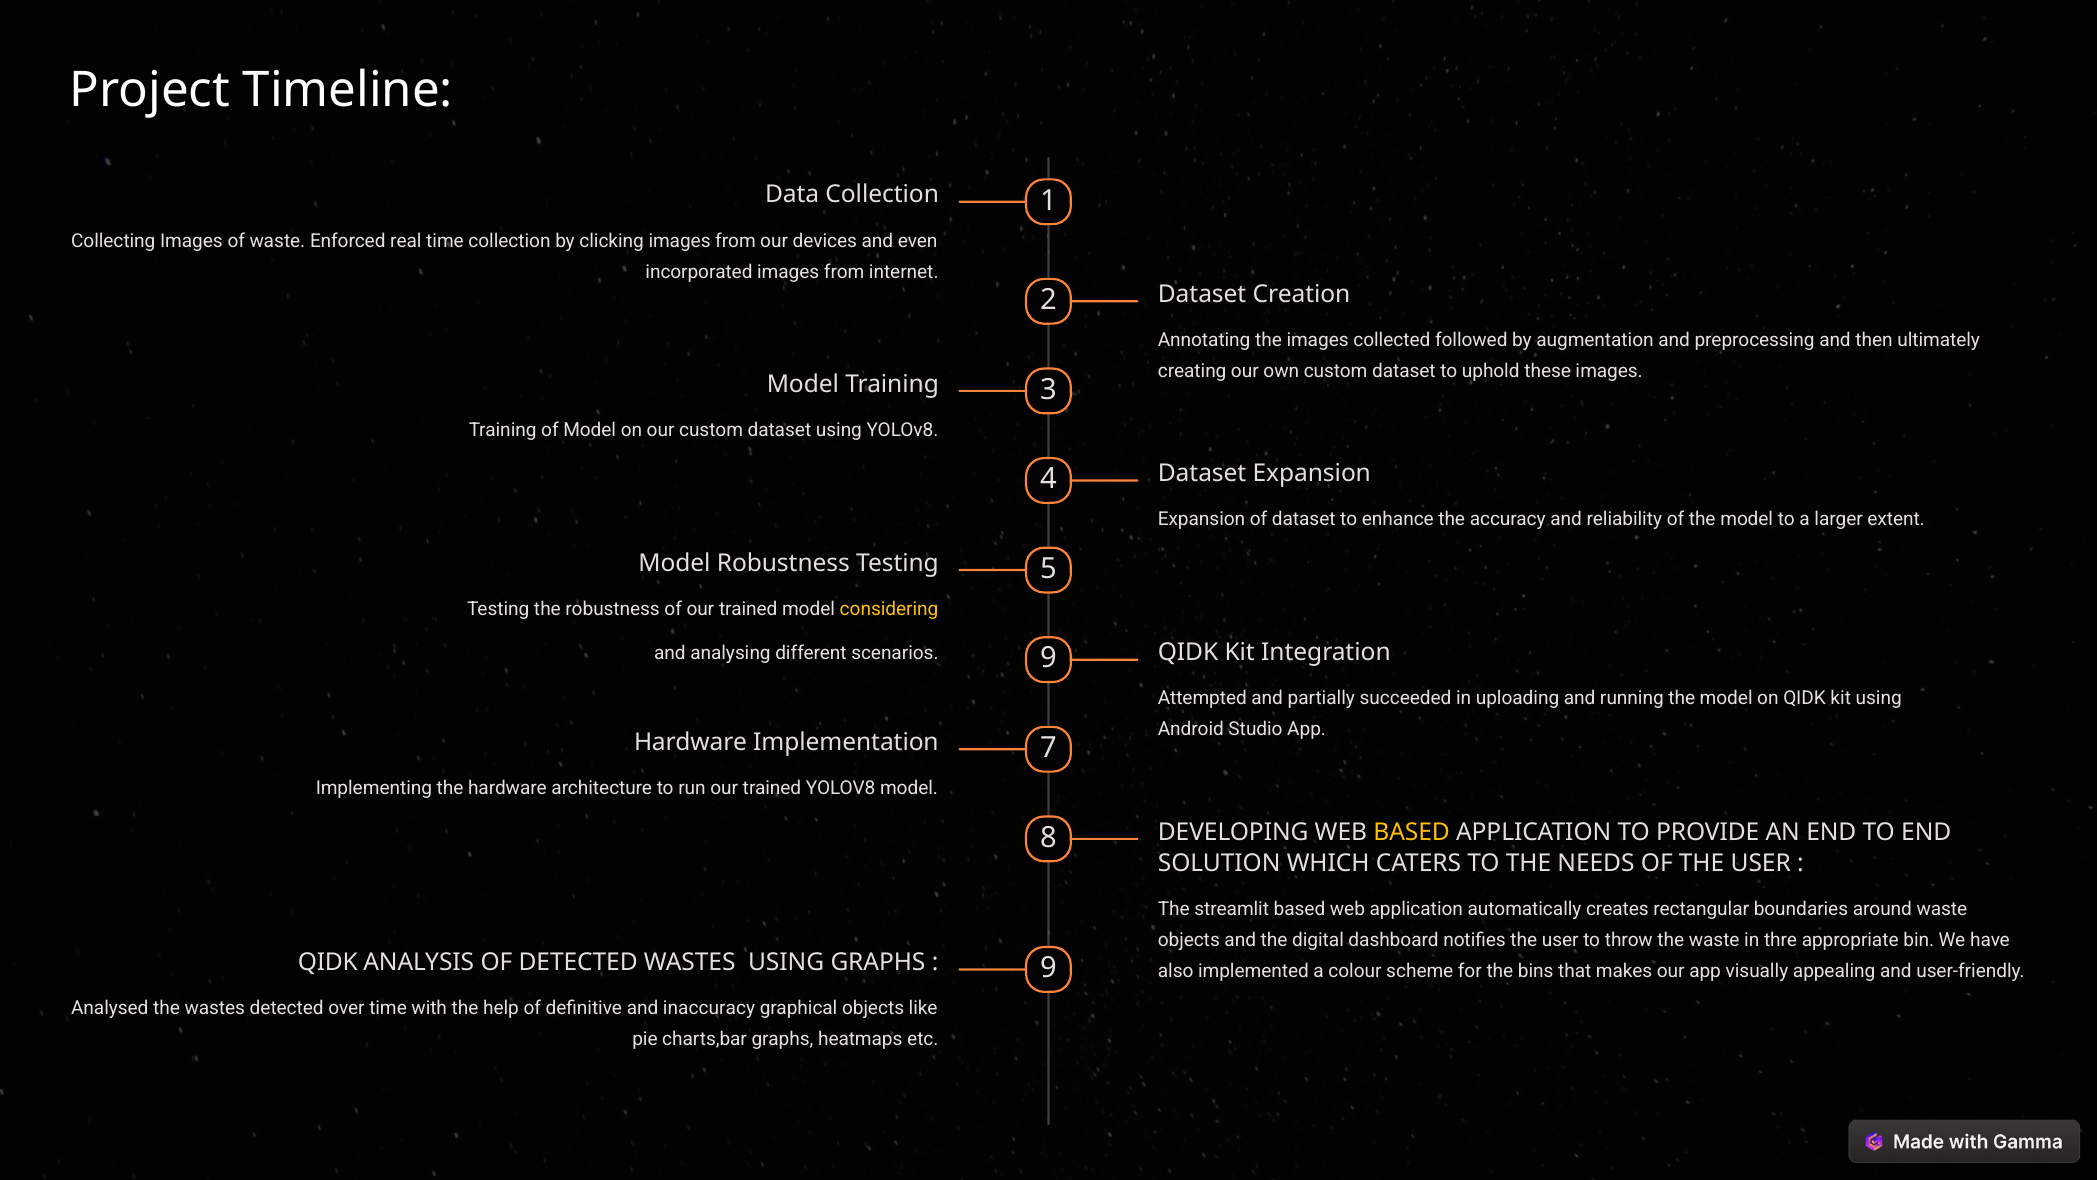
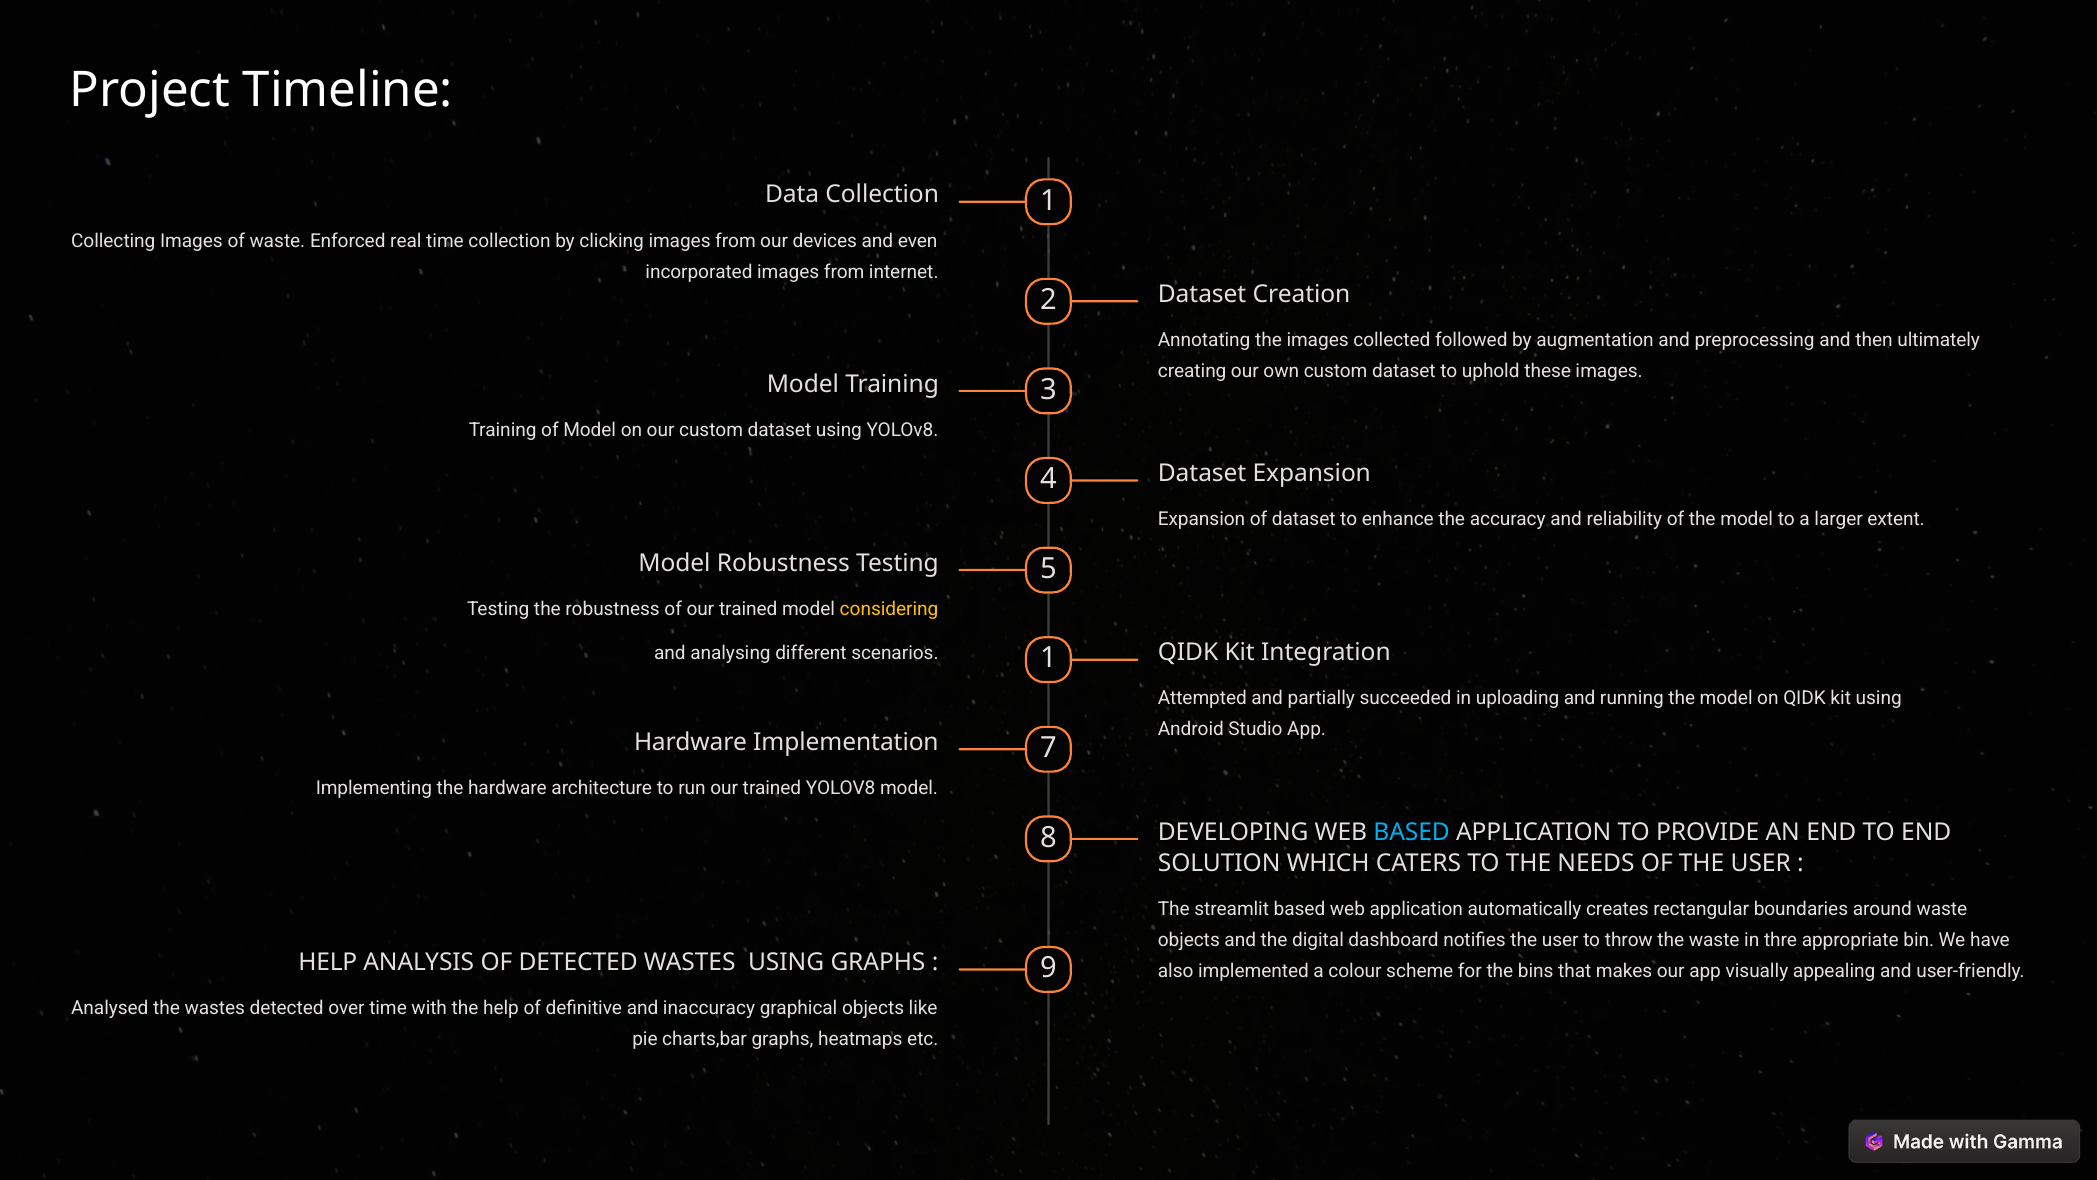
scenarios 9: 9 -> 1 (1049, 658)
BASED colour: yellow -> light blue (1412, 832)
QIDK: QIDK -> HELP (328, 962)
